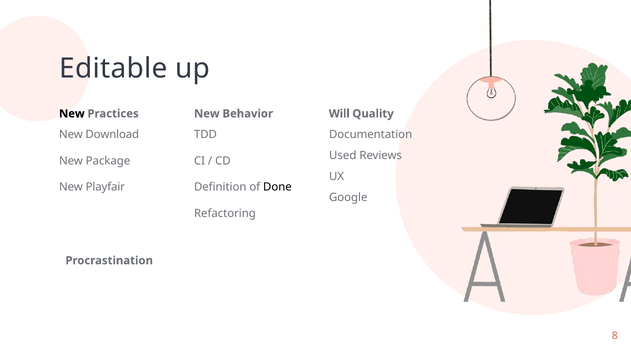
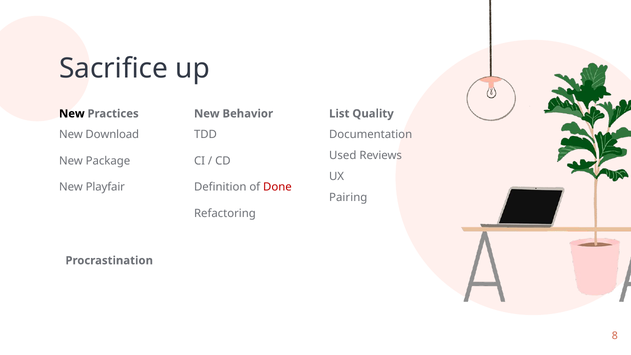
Editable: Editable -> Sacrifice (114, 68)
Will: Will -> List (339, 114)
Done colour: black -> red (277, 187)
Google: Google -> Pairing (348, 198)
